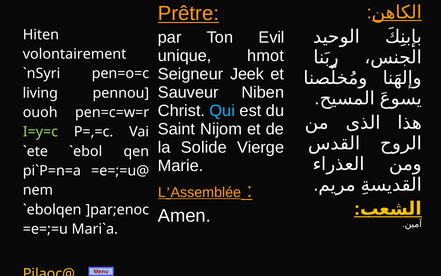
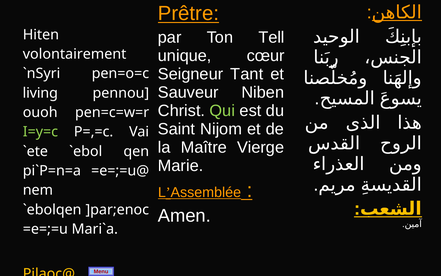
Evil: Evil -> Tell (272, 37)
hmot: hmot -> cœur (266, 56)
Jeek: Jeek -> Tant (247, 74)
Qui colour: light blue -> light green (222, 111)
Solide: Solide -> Maître (204, 147)
